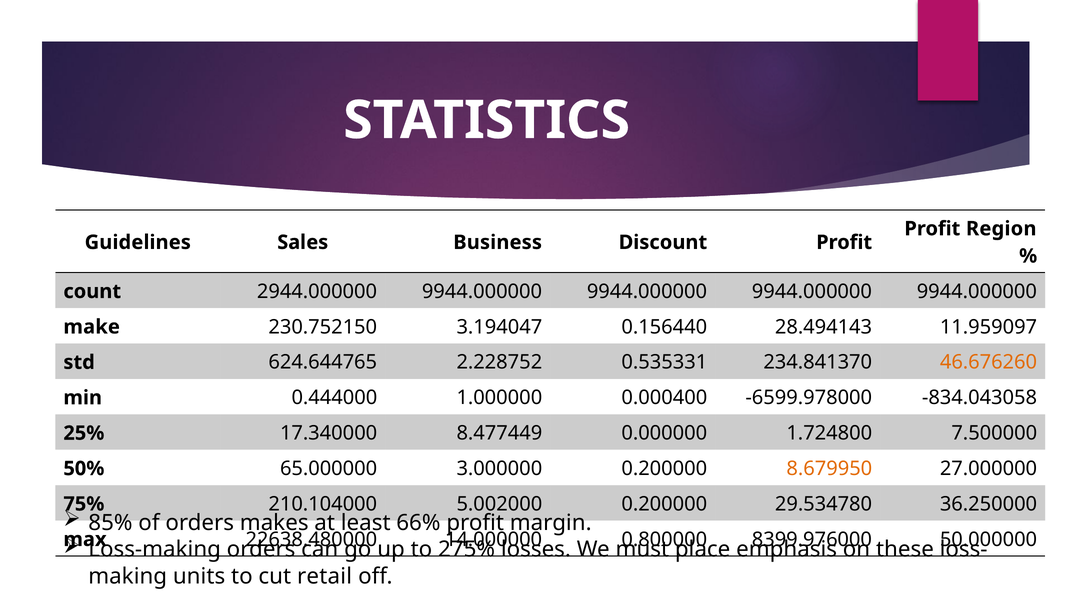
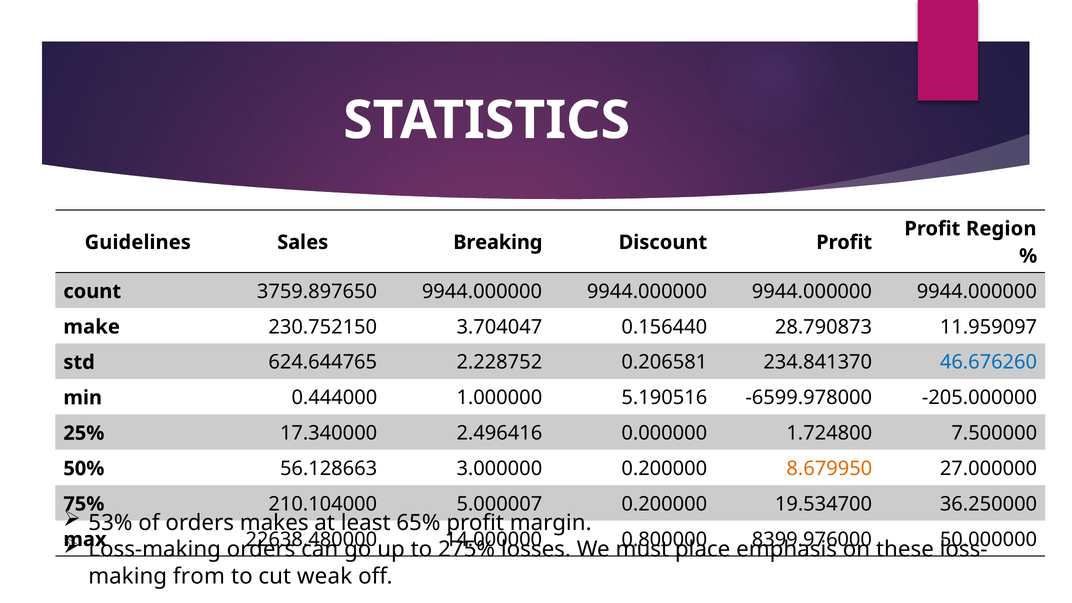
Business: Business -> Breaking (498, 242)
2944.000000: 2944.000000 -> 3759.897650 (317, 291)
3.194047: 3.194047 -> 3.704047 (499, 327)
28.494143: 28.494143 -> 28.790873 (824, 327)
0.535331: 0.535331 -> 0.206581 (664, 362)
46.676260 colour: orange -> blue (988, 362)
0.000400: 0.000400 -> 5.190516 (664, 398)
-834.043058: -834.043058 -> -205.000000 (979, 398)
8.477449: 8.477449 -> 2.496416 (499, 433)
65.000000: 65.000000 -> 56.128663 (329, 469)
5.002000: 5.002000 -> 5.000007 (499, 504)
29.534780: 29.534780 -> 19.534700 (824, 504)
85%: 85% -> 53% (110, 523)
66%: 66% -> 65% (418, 523)
units: units -> from (199, 576)
retail: retail -> weak (325, 576)
